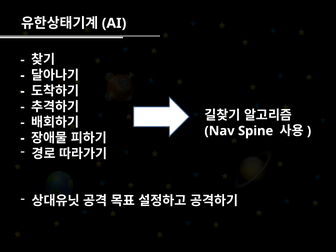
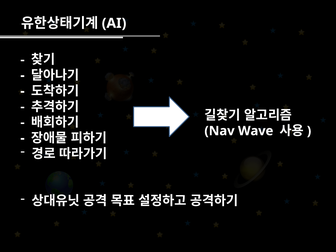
Spine: Spine -> Wave (256, 131)
